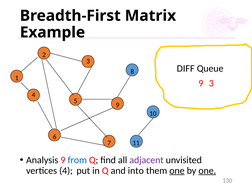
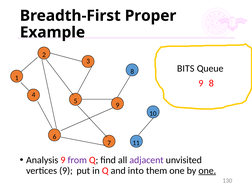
Matrix: Matrix -> Proper (151, 16)
DIFF: DIFF -> BITS (186, 69)
9 3: 3 -> 8 (211, 83)
from colour: blue -> purple (77, 160)
vertices 4: 4 -> 9 (66, 171)
one underline: present -> none (177, 171)
